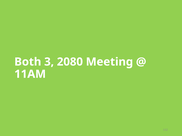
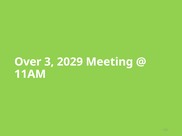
Both: Both -> Over (28, 62)
2080: 2080 -> 2029 (70, 62)
